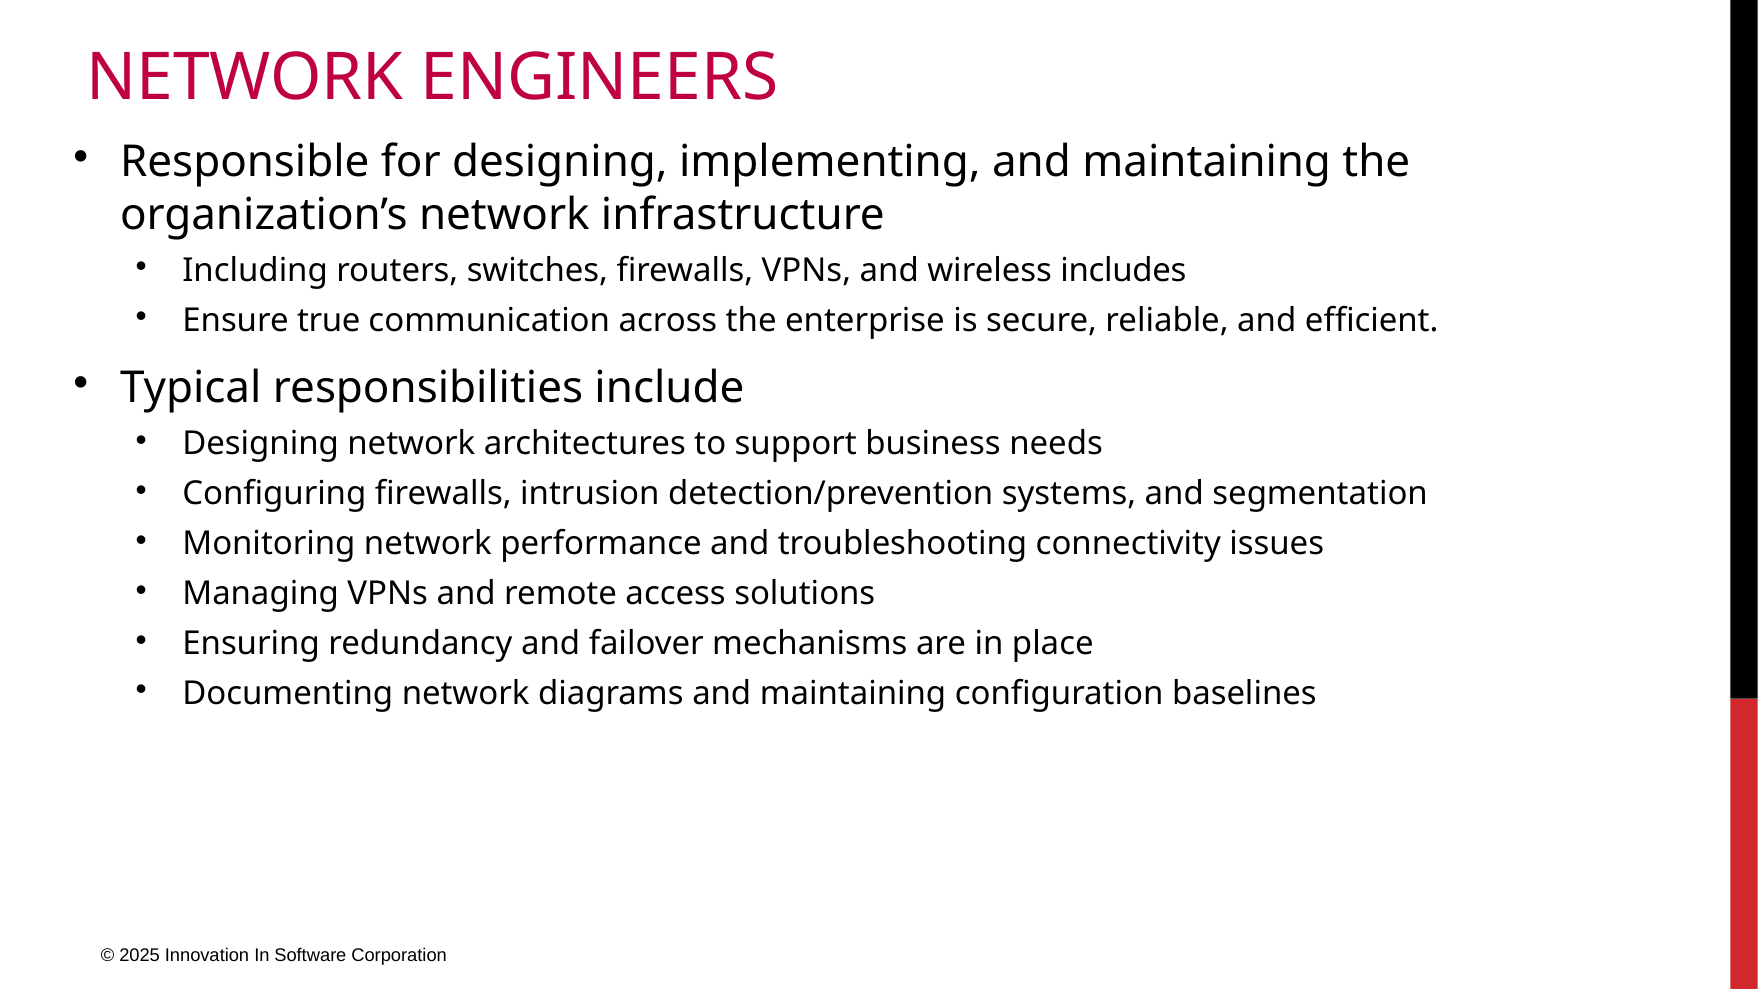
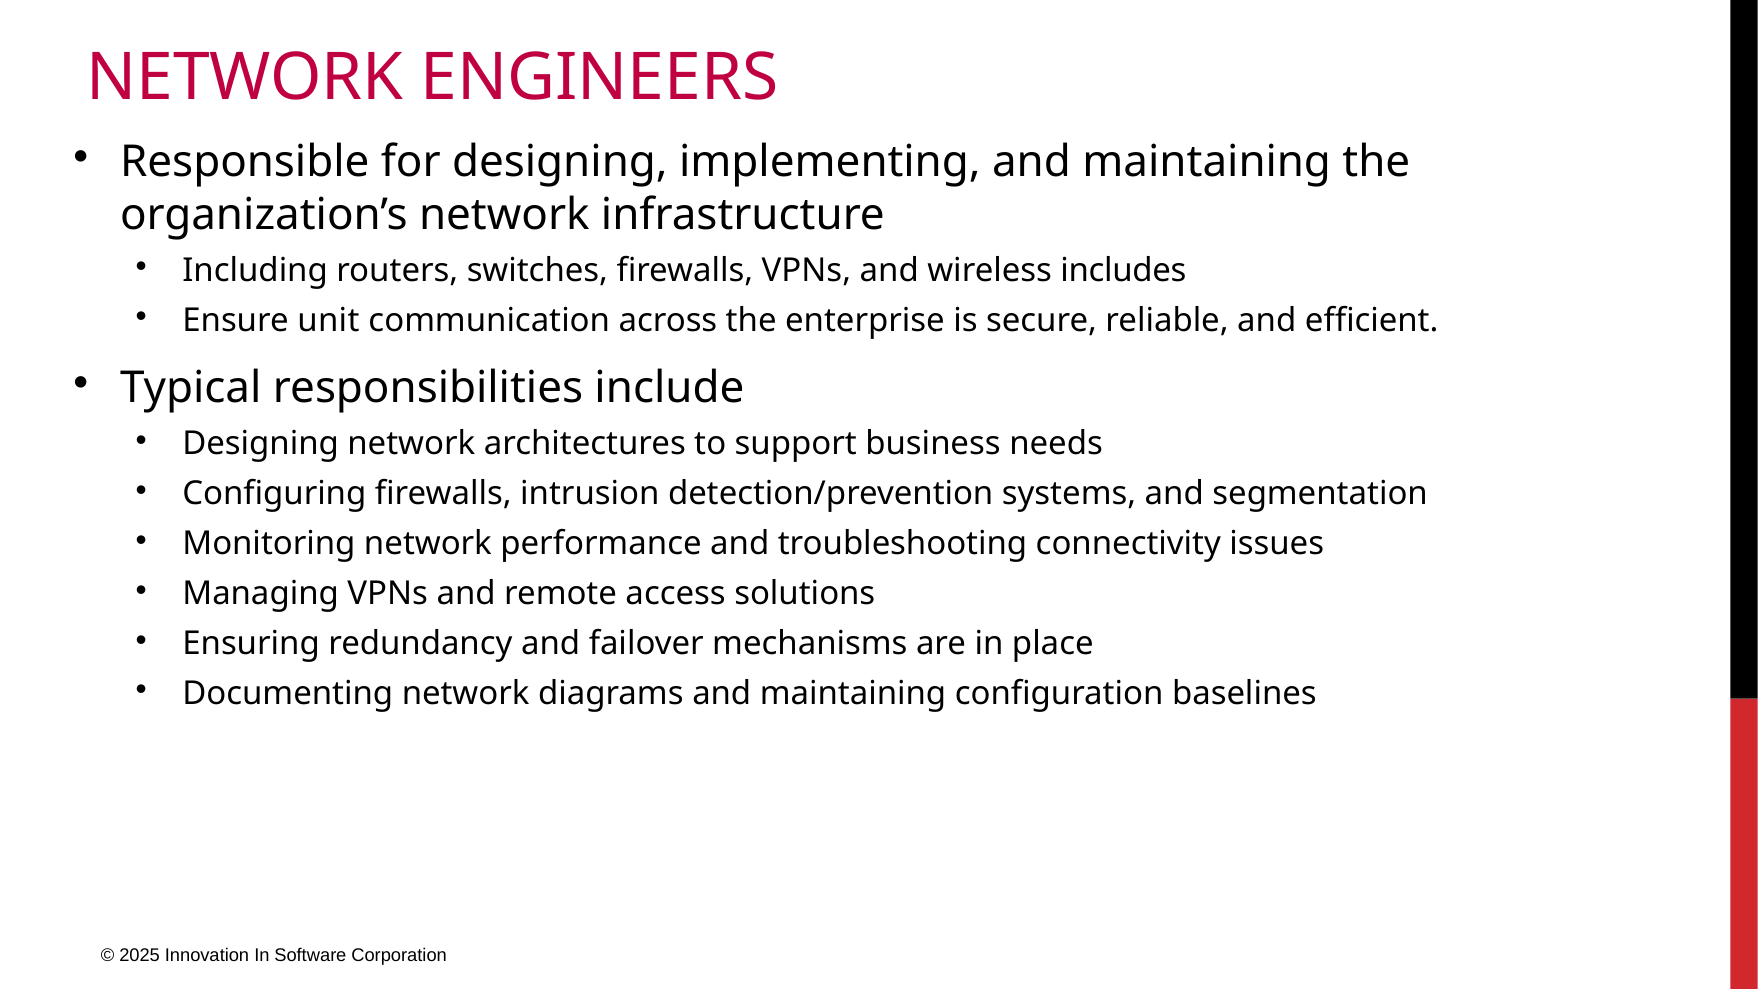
true: true -> unit (328, 321)
